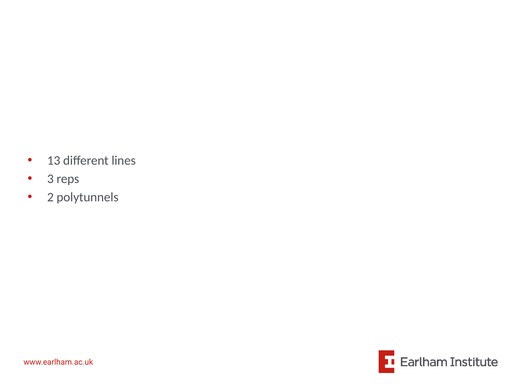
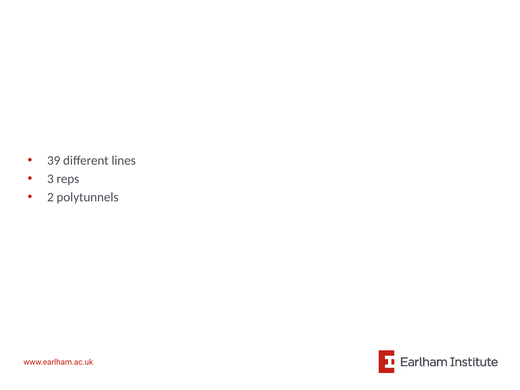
13: 13 -> 39 (54, 161)
